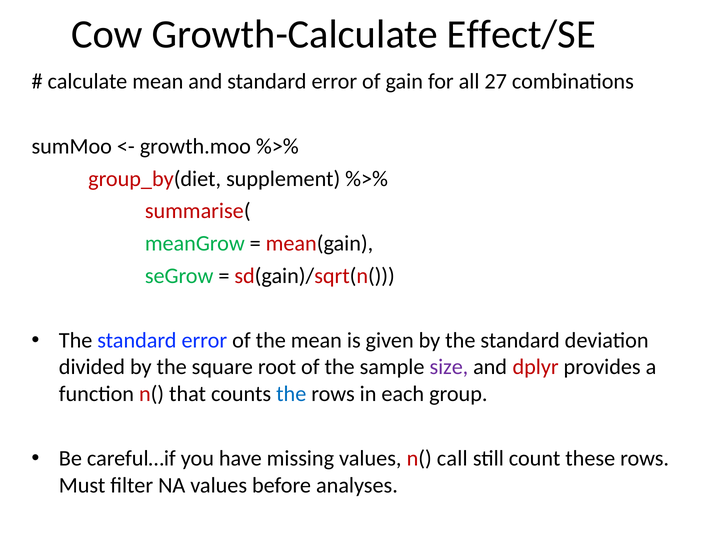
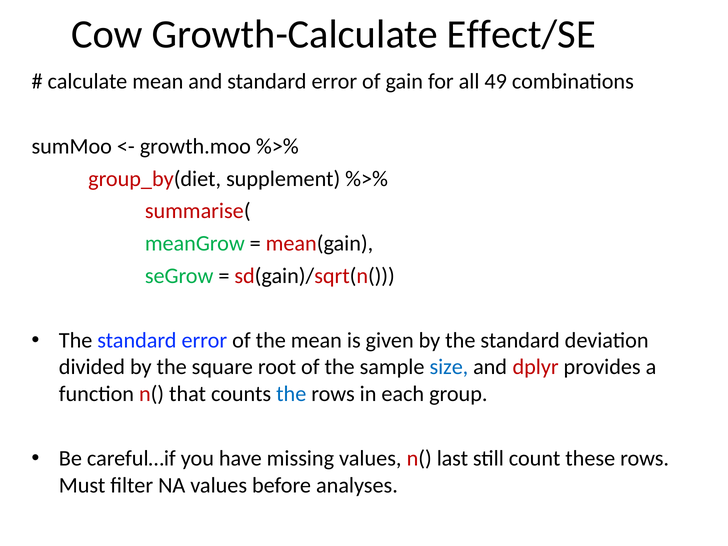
27: 27 -> 49 (496, 82)
size colour: purple -> blue (449, 367)
call: call -> last (452, 459)
